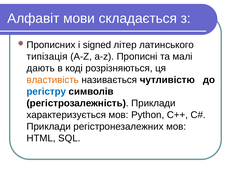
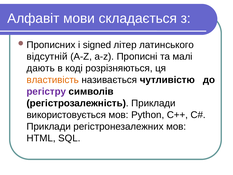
типізація: типізація -> відсутній (47, 56)
регістру colour: blue -> purple (46, 91)
характеризується: характеризується -> використовується (66, 115)
